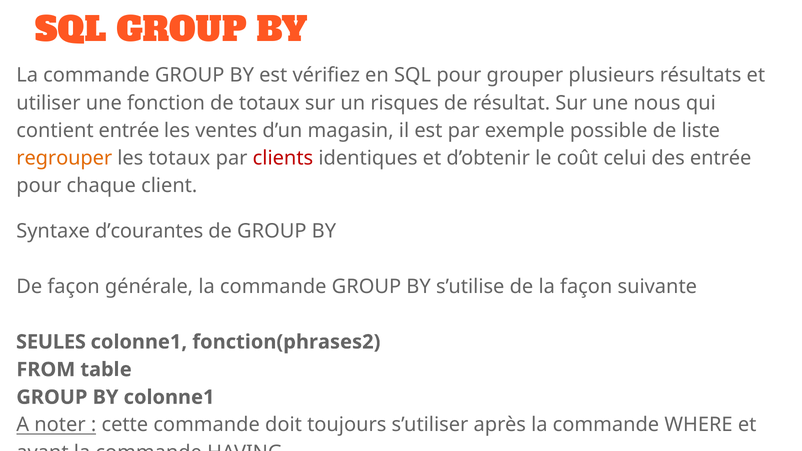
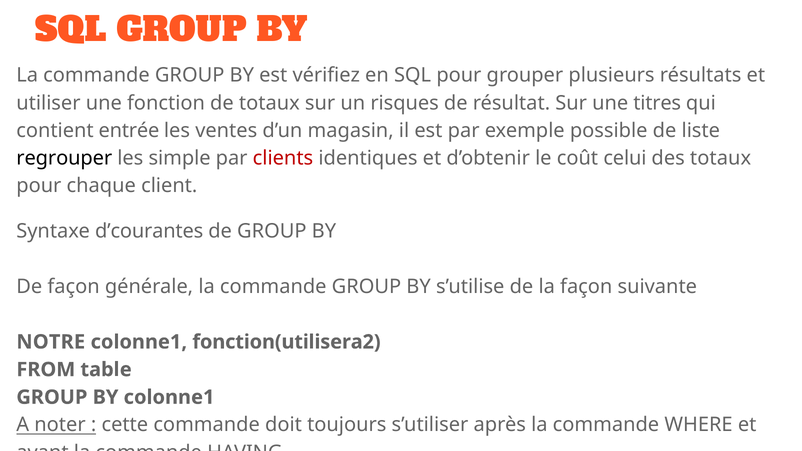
nous: nous -> titres (657, 103)
regrouper colour: orange -> black (64, 158)
les totaux: totaux -> simple (180, 158)
des entrée: entrée -> totaux (721, 158)
SEULES: SEULES -> NOTRE (51, 342)
fonction(phrases2: fonction(phrases2 -> fonction(utilisera2 (286, 342)
